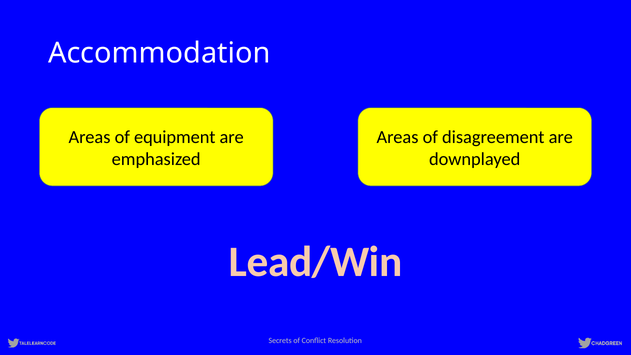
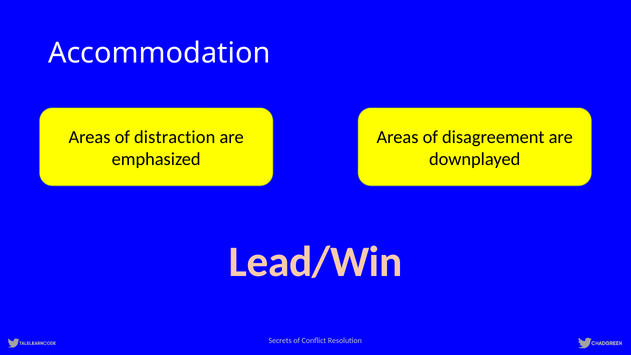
equipment: equipment -> distraction (175, 137)
